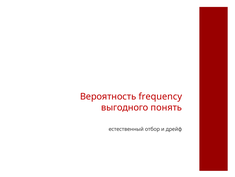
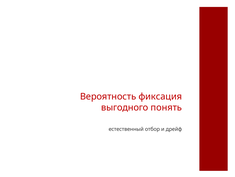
frequency: frequency -> фиксация (160, 96)
